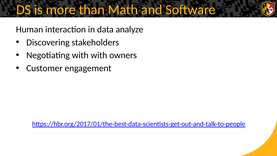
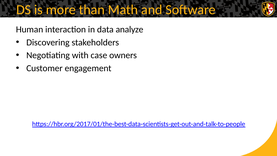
with with: with -> case (99, 55)
